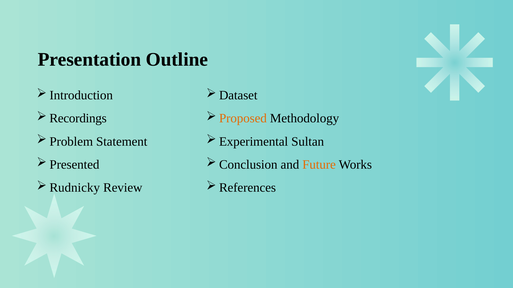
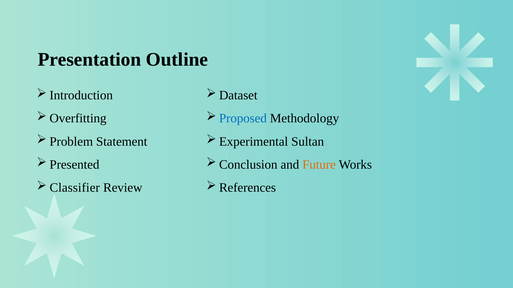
Recordings: Recordings -> Overfitting (78, 119)
Proposed colour: orange -> blue (243, 119)
Rudnicky: Rudnicky -> Classifier (75, 188)
